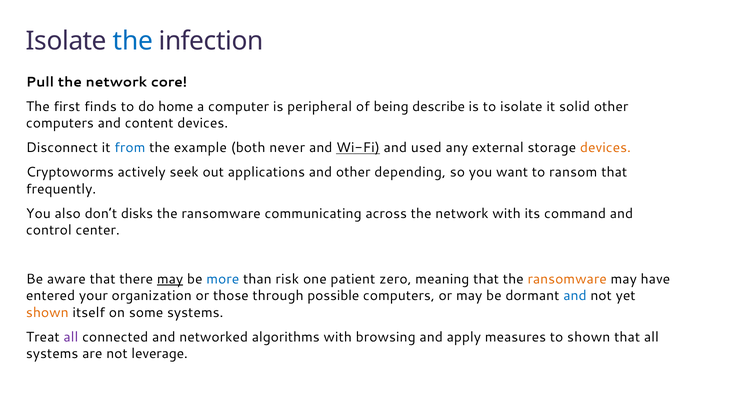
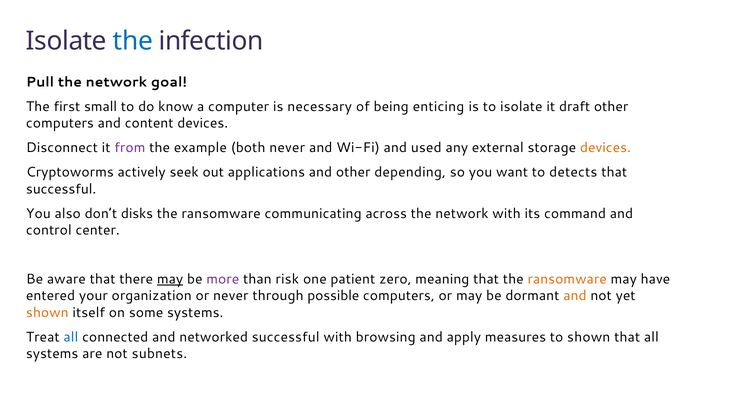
core: core -> goal (169, 82)
finds: finds -> small (101, 107)
home: home -> know (176, 107)
peripheral: peripheral -> necessary (320, 107)
describe: describe -> enticing (439, 107)
solid: solid -> draft (575, 107)
from colour: blue -> purple (130, 148)
Wi-Fi underline: present -> none (358, 148)
ransom: ransom -> detects (573, 172)
frequently: frequently -> successful (61, 189)
more colour: blue -> purple (223, 279)
or those: those -> never (231, 296)
and colour: blue -> orange (575, 296)
all colour: purple -> blue (71, 337)
networked algorithms: algorithms -> successful (286, 337)
leverage: leverage -> subnets (159, 354)
